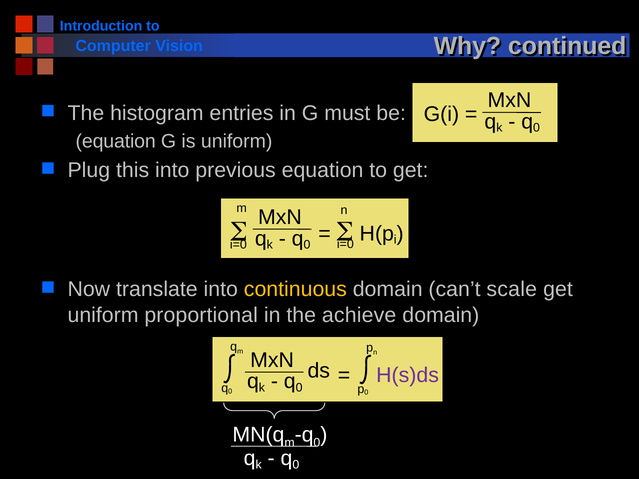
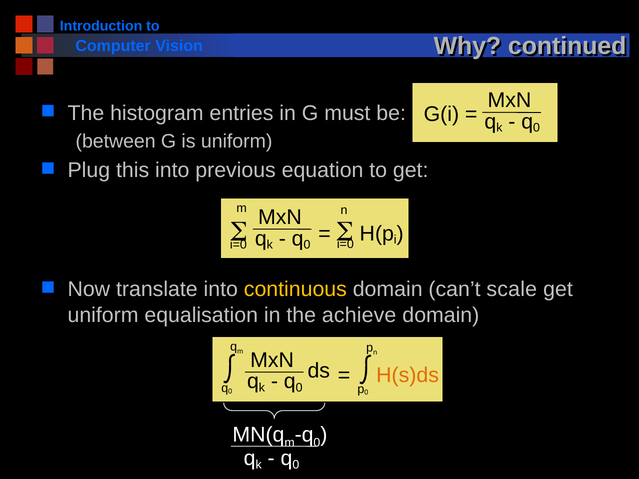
equation: equation -> between (116, 141)
proportional: proportional -> equalisation (201, 315)
H(s)ds colour: purple -> orange (408, 376)
